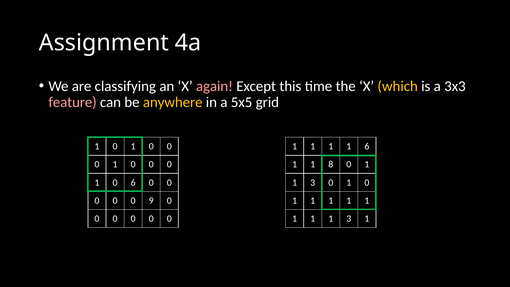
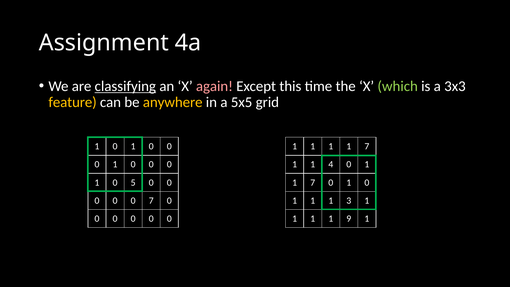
classifying underline: none -> present (125, 86)
which colour: yellow -> light green (398, 86)
feature colour: pink -> yellow (73, 102)
1 1 1 6: 6 -> 7 (367, 146)
8: 8 -> 4 (331, 164)
0 6: 6 -> 5 (133, 182)
3: 3 -> 7 (313, 182)
0 9: 9 -> 7 (151, 201)
1: 1 -> 3 (349, 201)
1 1 1 3: 3 -> 9 (349, 219)
